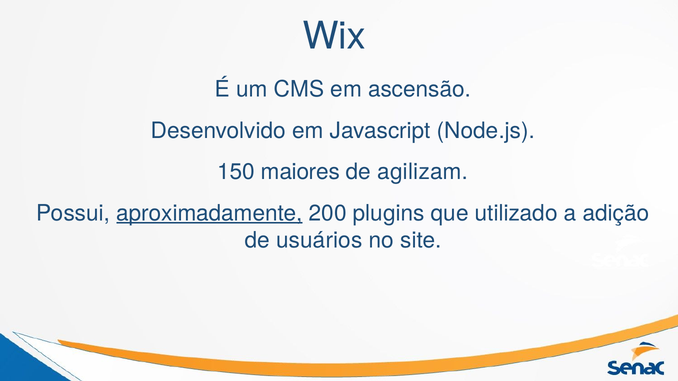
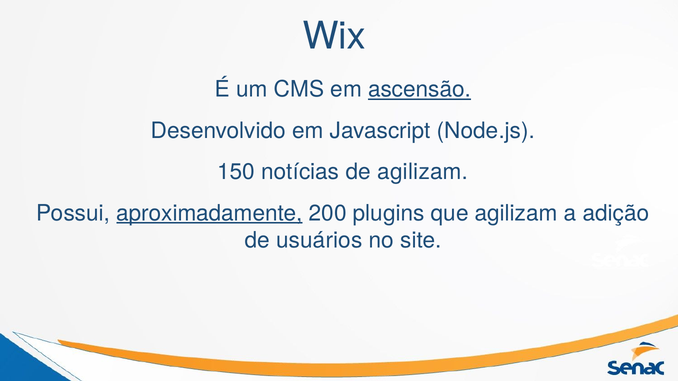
ascensão underline: none -> present (420, 89)
maiores: maiores -> notícias (300, 172)
que utilizado: utilizado -> agilizam (516, 213)
